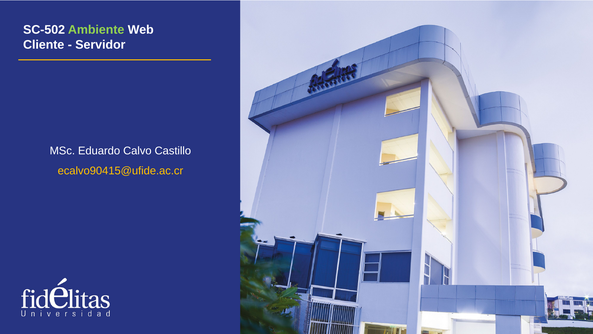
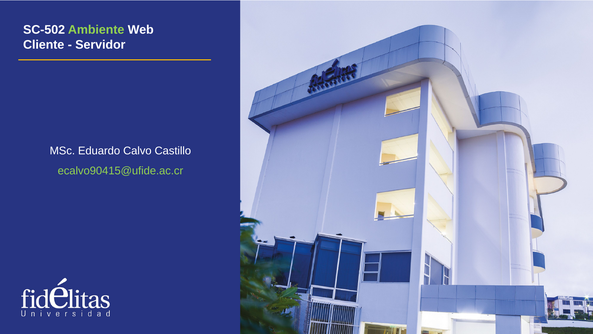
ecalvo90415@ufide.ac.cr colour: yellow -> light green (120, 171)
